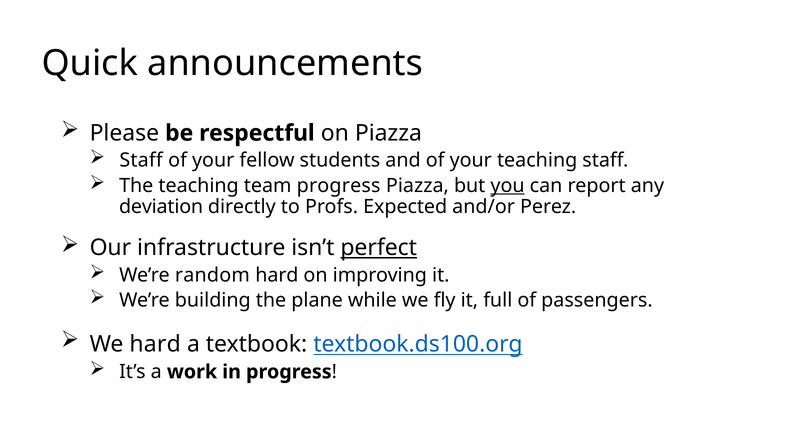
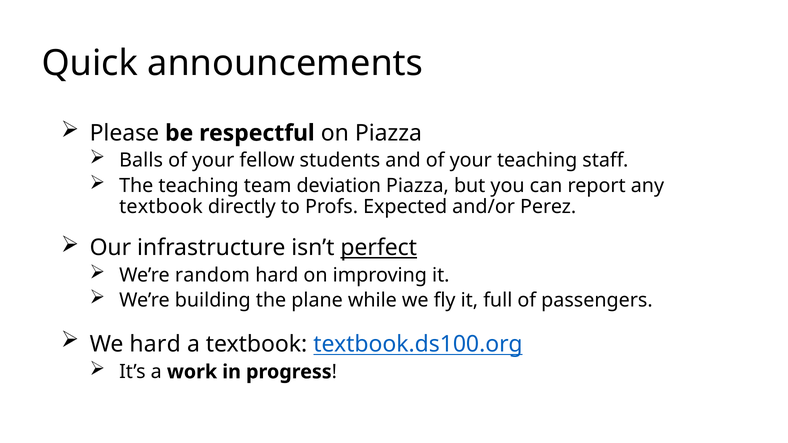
Staff: Staff -> Balls (141, 160)
team progress: progress -> deviation (339, 186)
you underline: present -> none (508, 186)
deviation: deviation -> textbook (161, 207)
